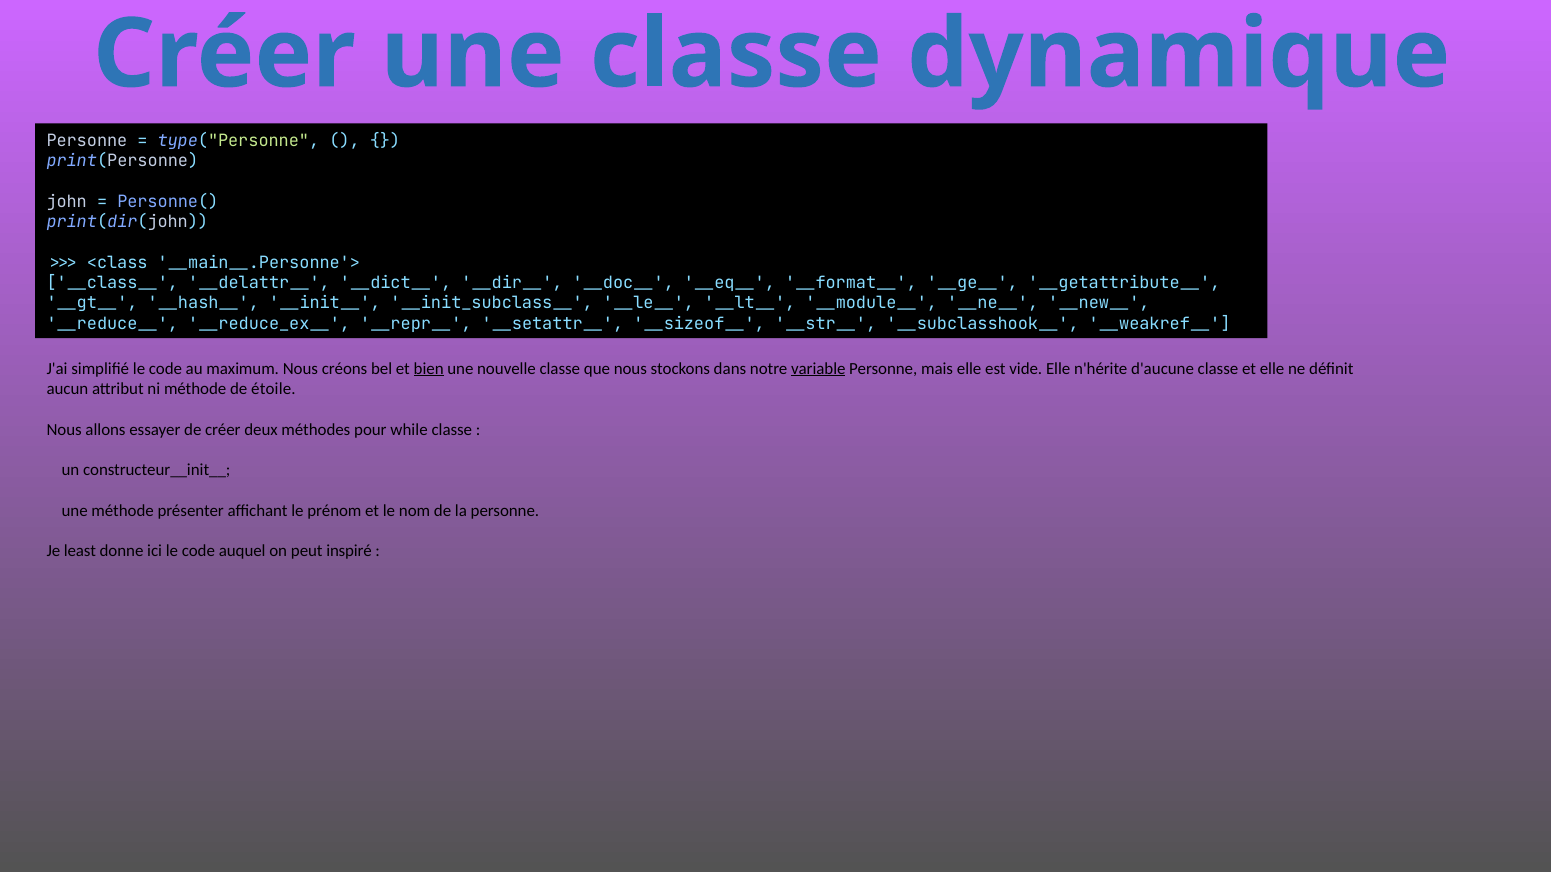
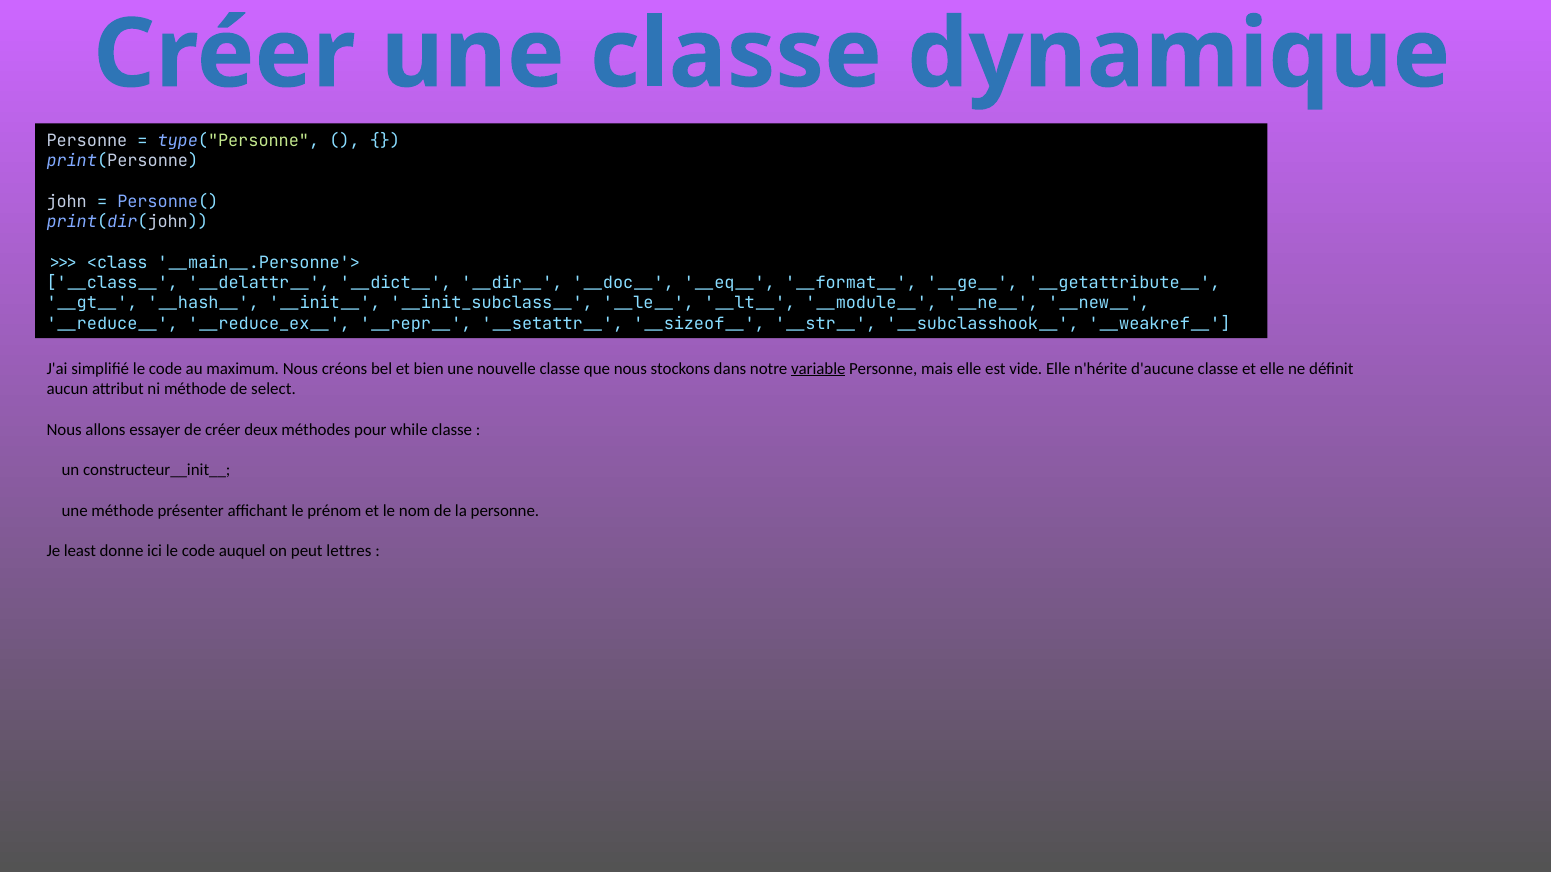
bien underline: present -> none (429, 369)
étoile: étoile -> select (274, 389)
inspiré: inspiré -> lettres (349, 552)
